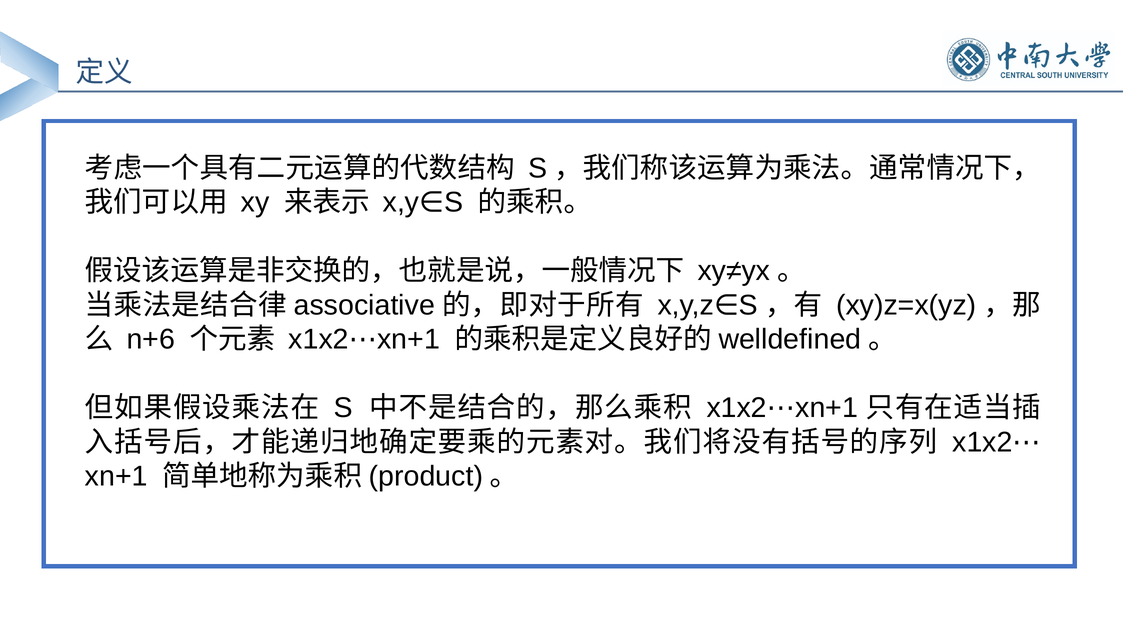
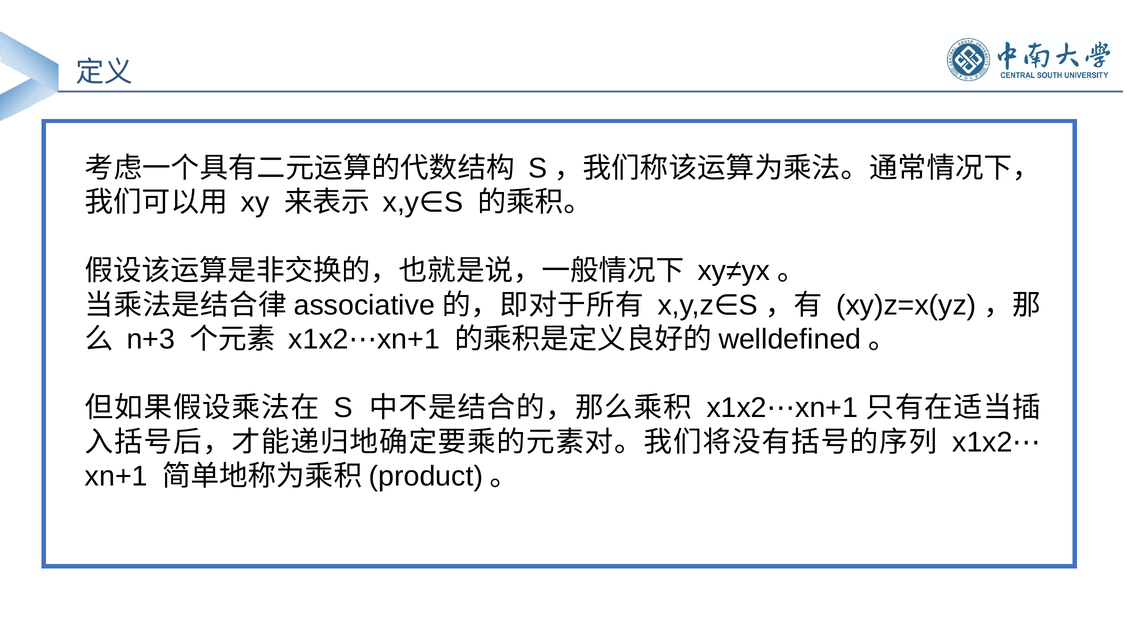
n+6: n+6 -> n+3 (151, 340)
